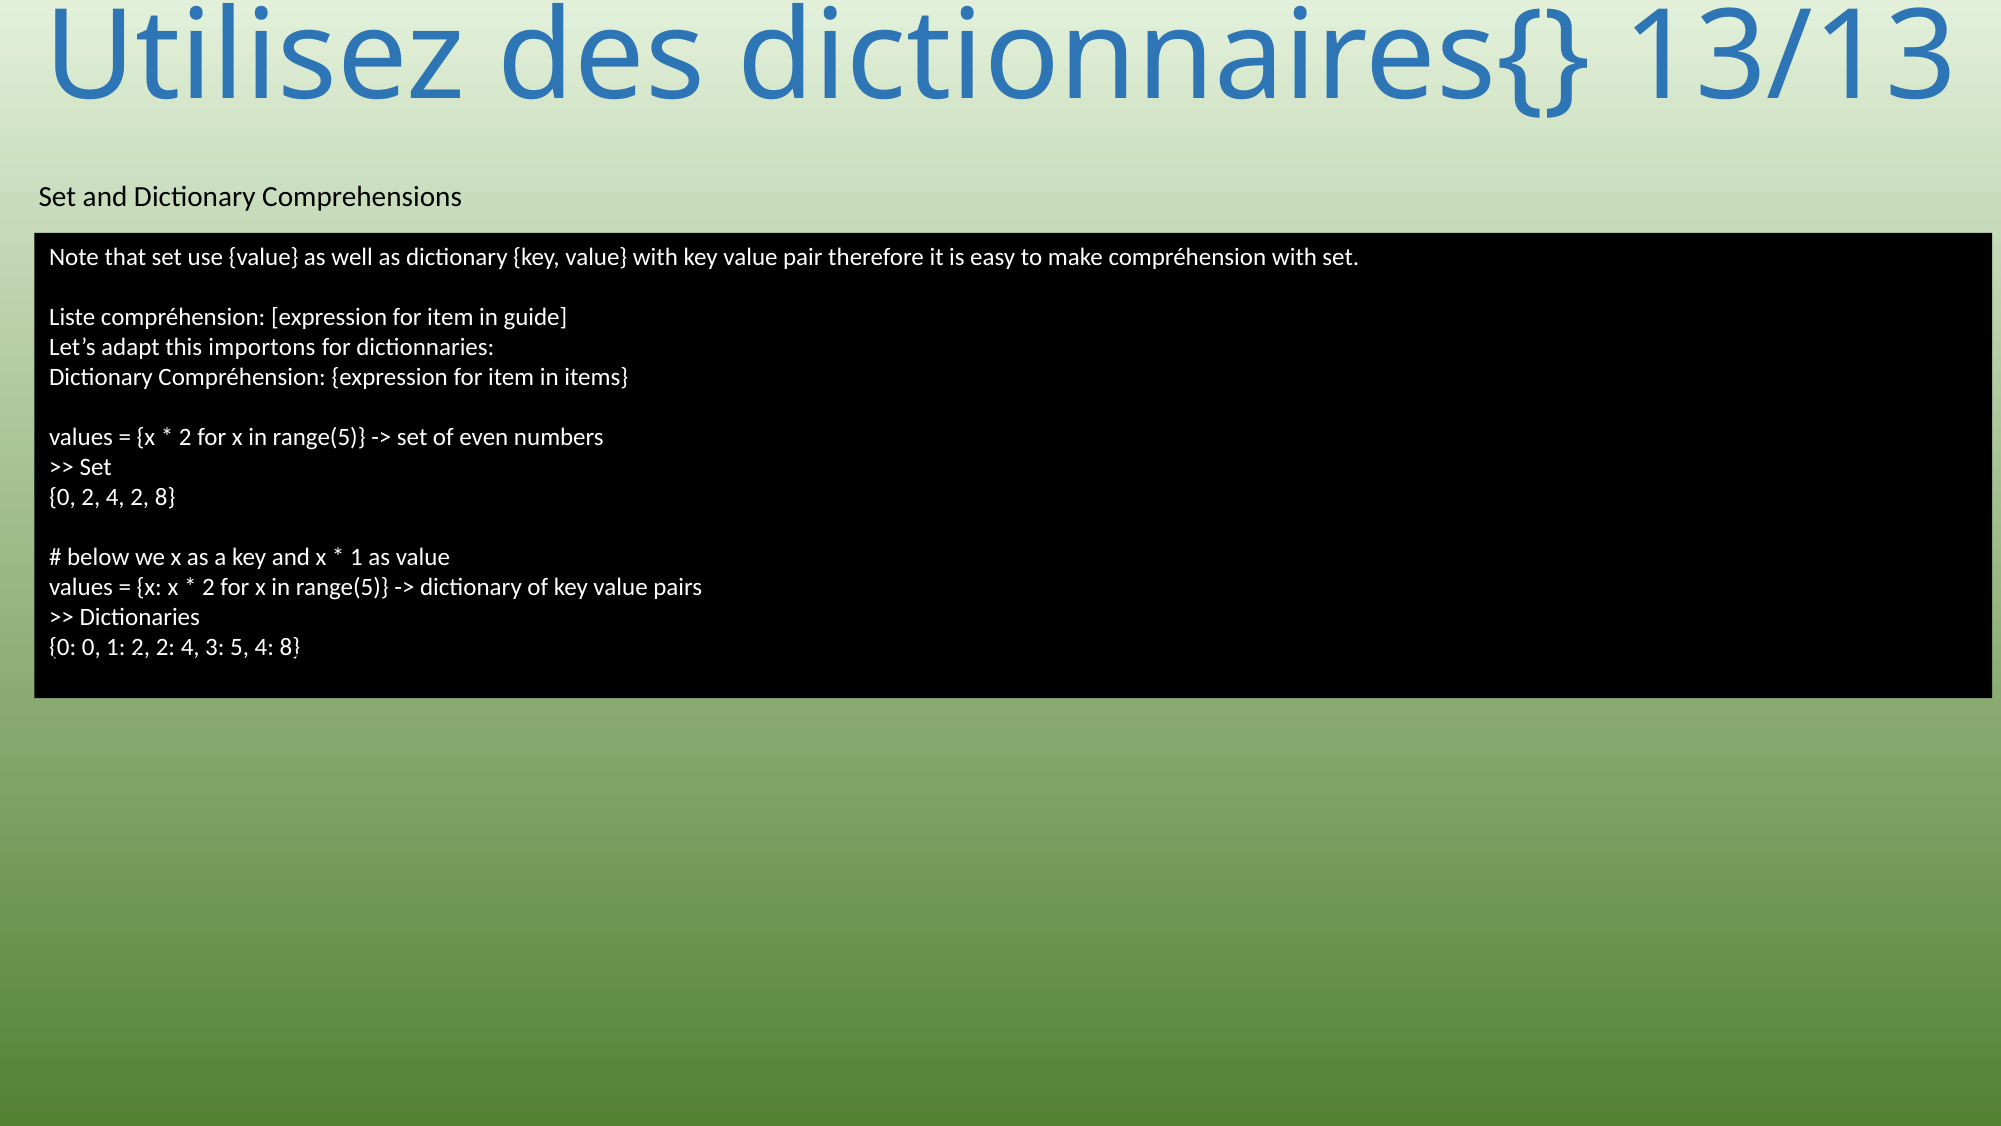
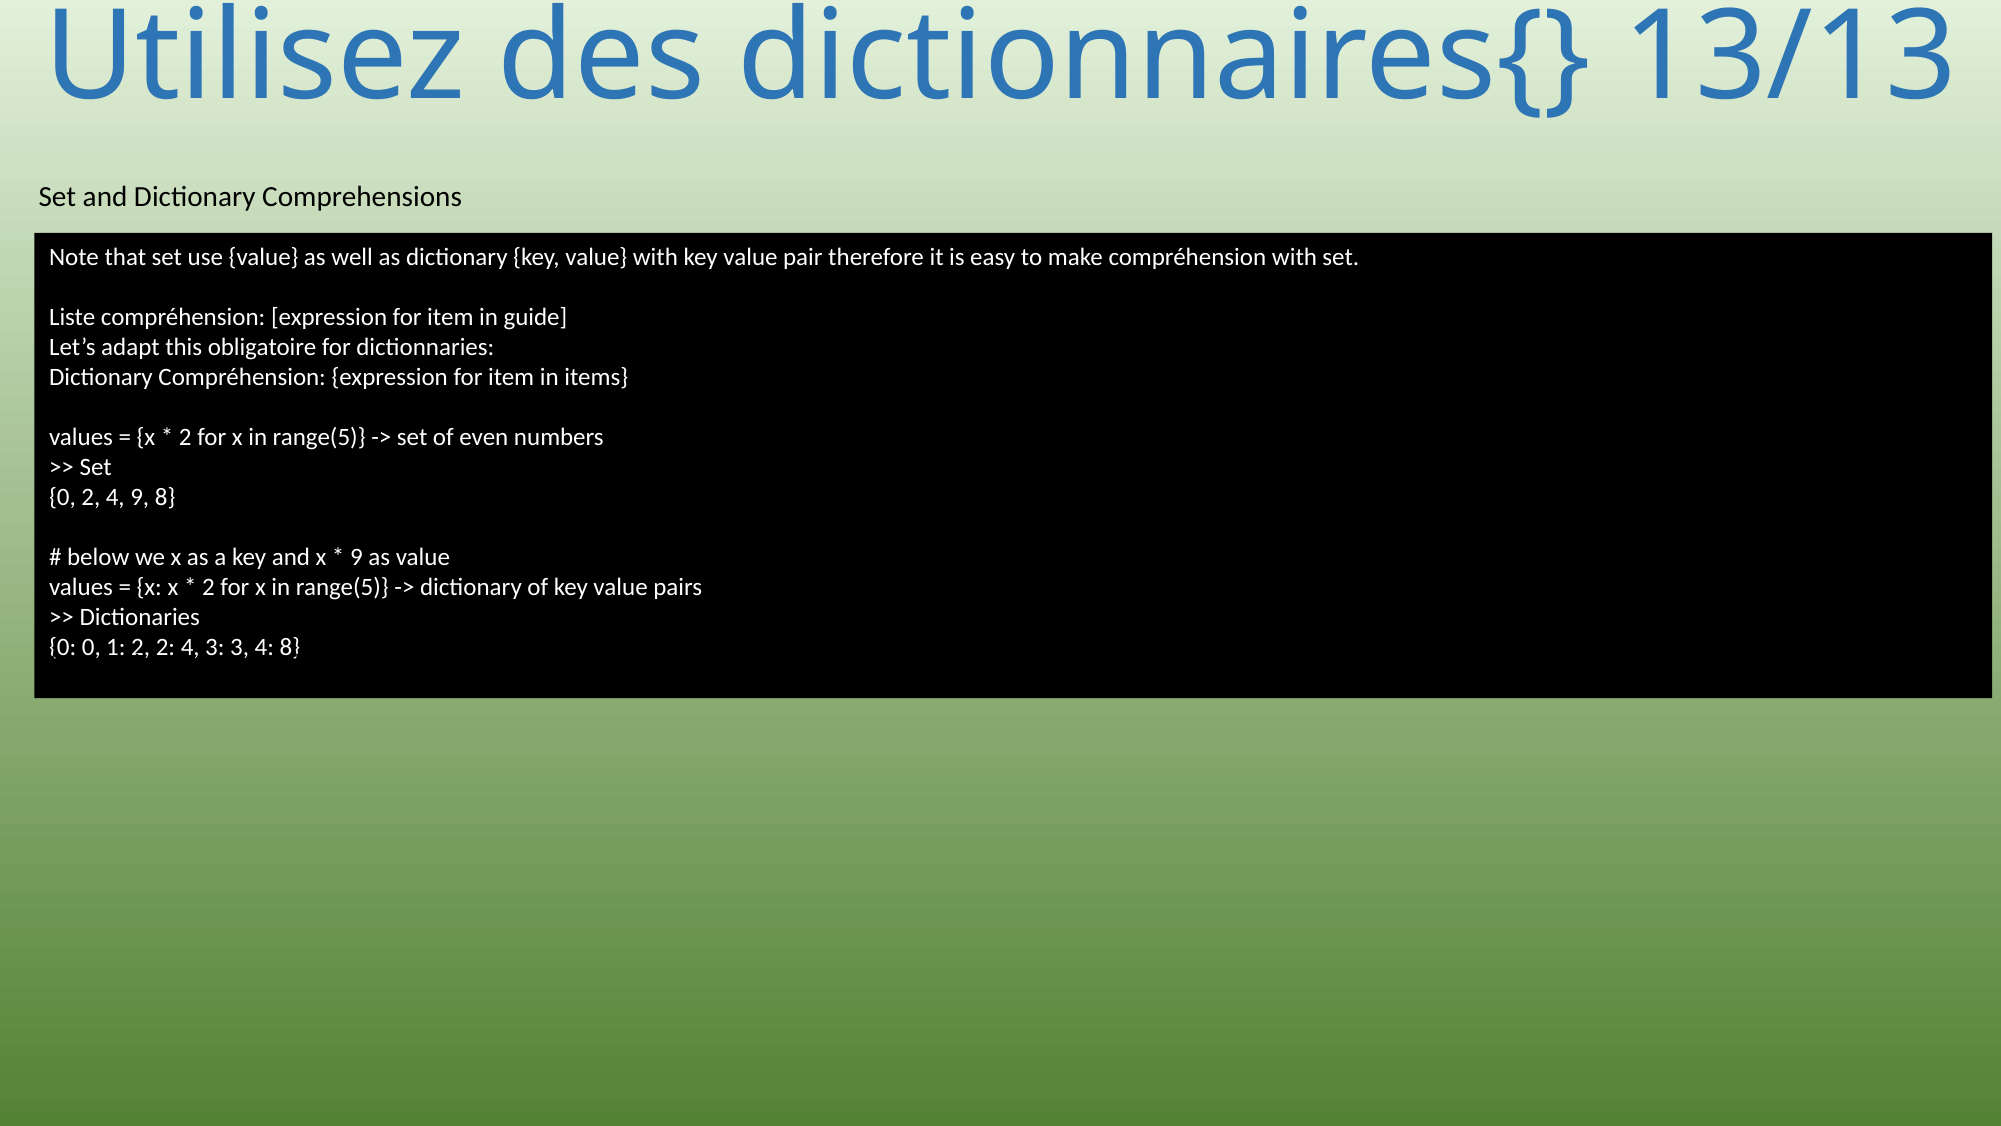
importons: importons -> obligatoire (262, 347)
4 2: 2 -> 9 (140, 497)
1: 1 -> 9 (356, 557)
5: 5 -> 3 (240, 647)
